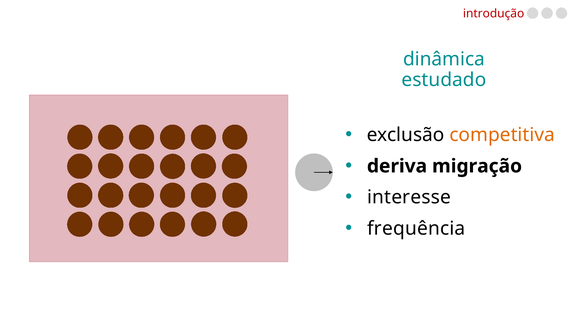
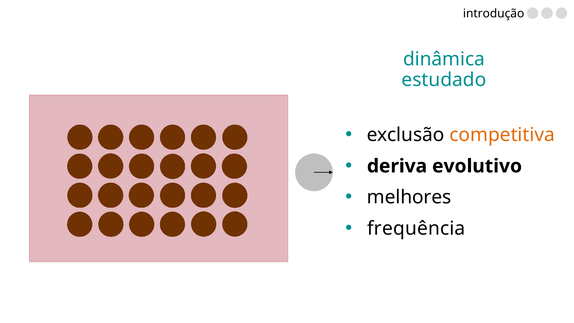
introdução colour: red -> black (494, 13)
migração: migração -> evolutivo (477, 166)
interesse: interesse -> melhores (409, 197)
